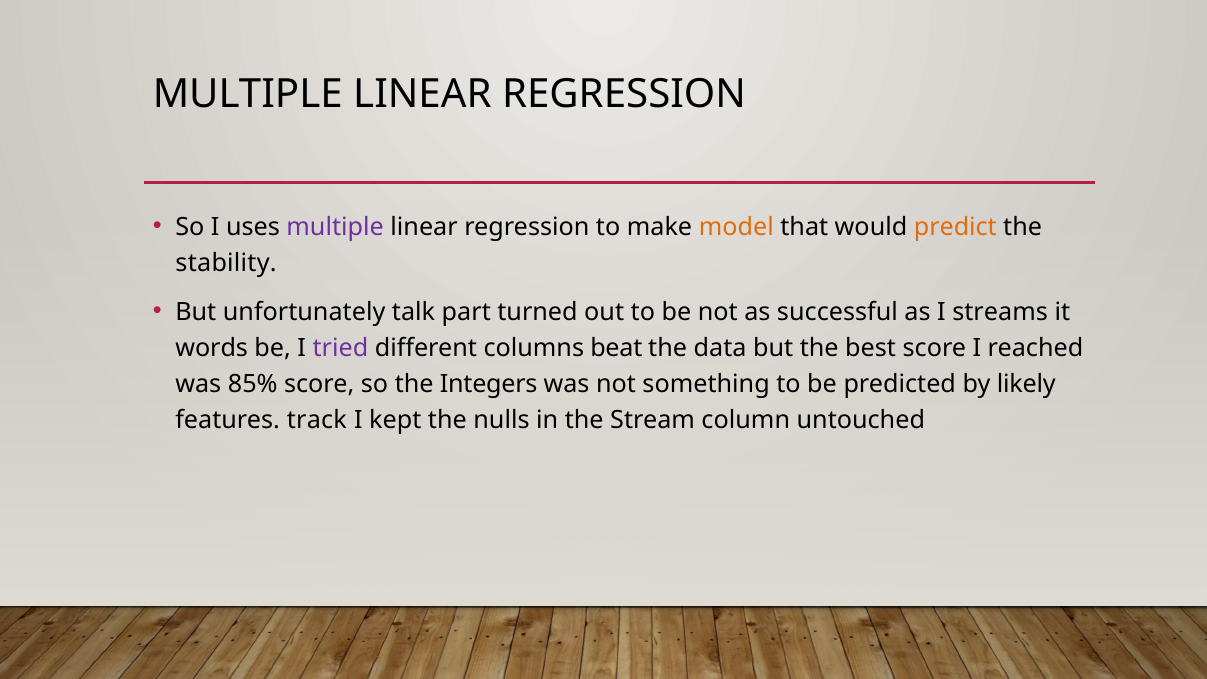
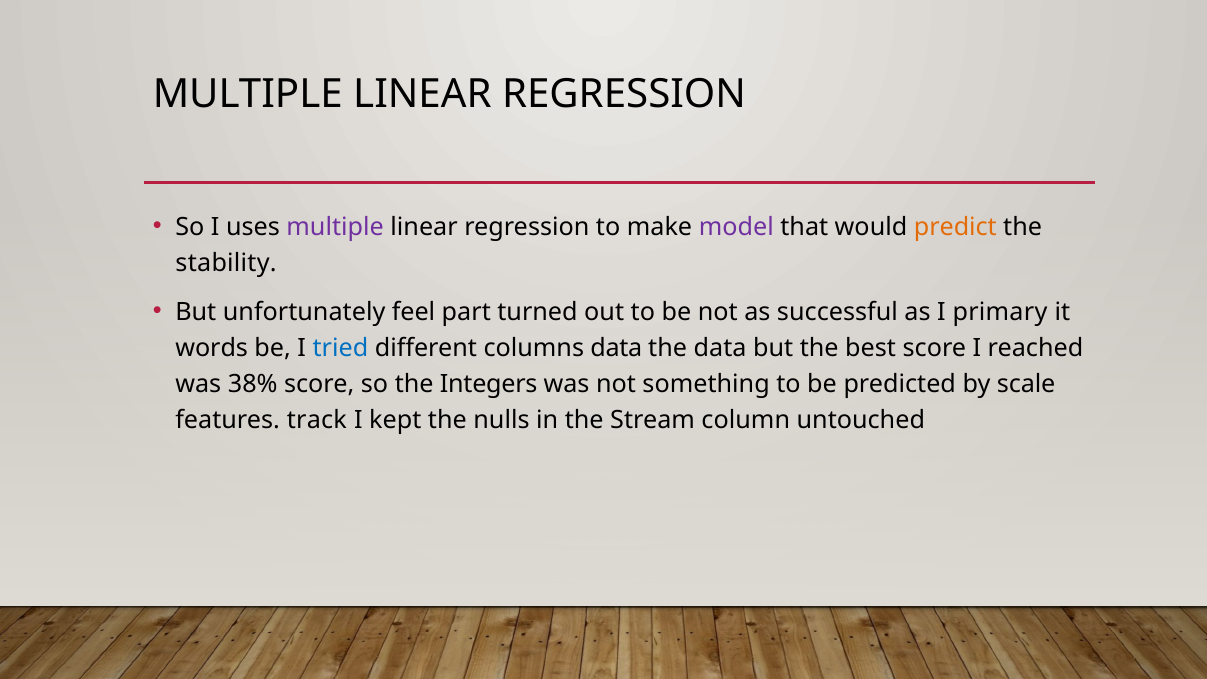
model colour: orange -> purple (736, 227)
talk: talk -> feel (414, 312)
streams: streams -> primary (1000, 312)
tried colour: purple -> blue (340, 348)
columns beat: beat -> data (616, 348)
85%: 85% -> 38% (253, 384)
likely: likely -> scale (1026, 384)
